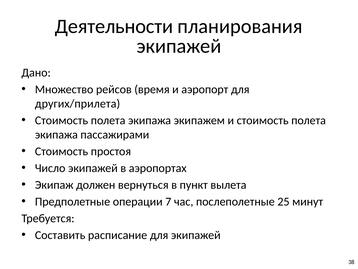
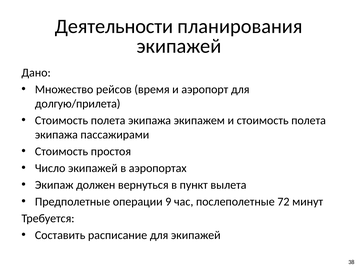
других/прилета: других/прилета -> долгую/прилета (78, 103)
7: 7 -> 9 (168, 201)
25: 25 -> 72 (283, 201)
